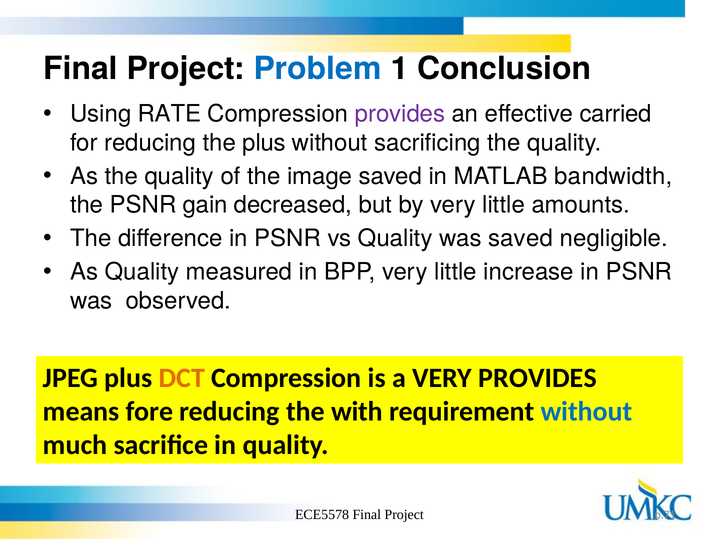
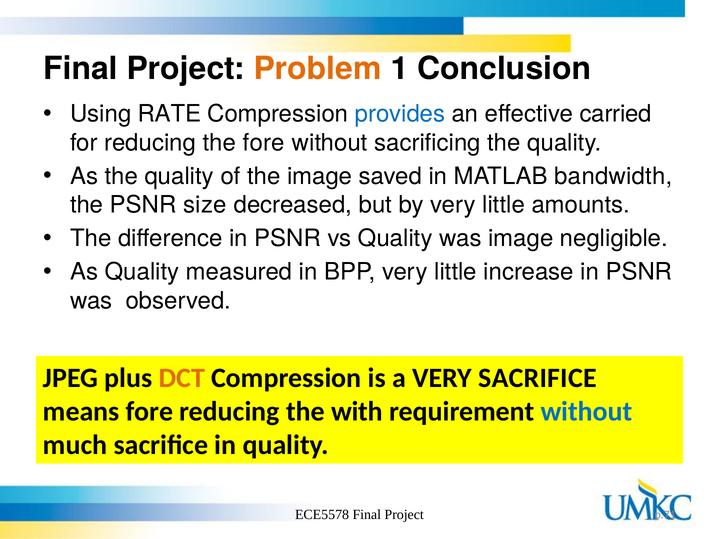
Problem colour: blue -> orange (318, 69)
provides colour: purple -> blue (400, 114)
the plus: plus -> fore (264, 143)
gain: gain -> size (205, 205)
was saved: saved -> image (521, 239)
VERY PROVIDES: PROVIDES -> SACRIFICE (537, 378)
